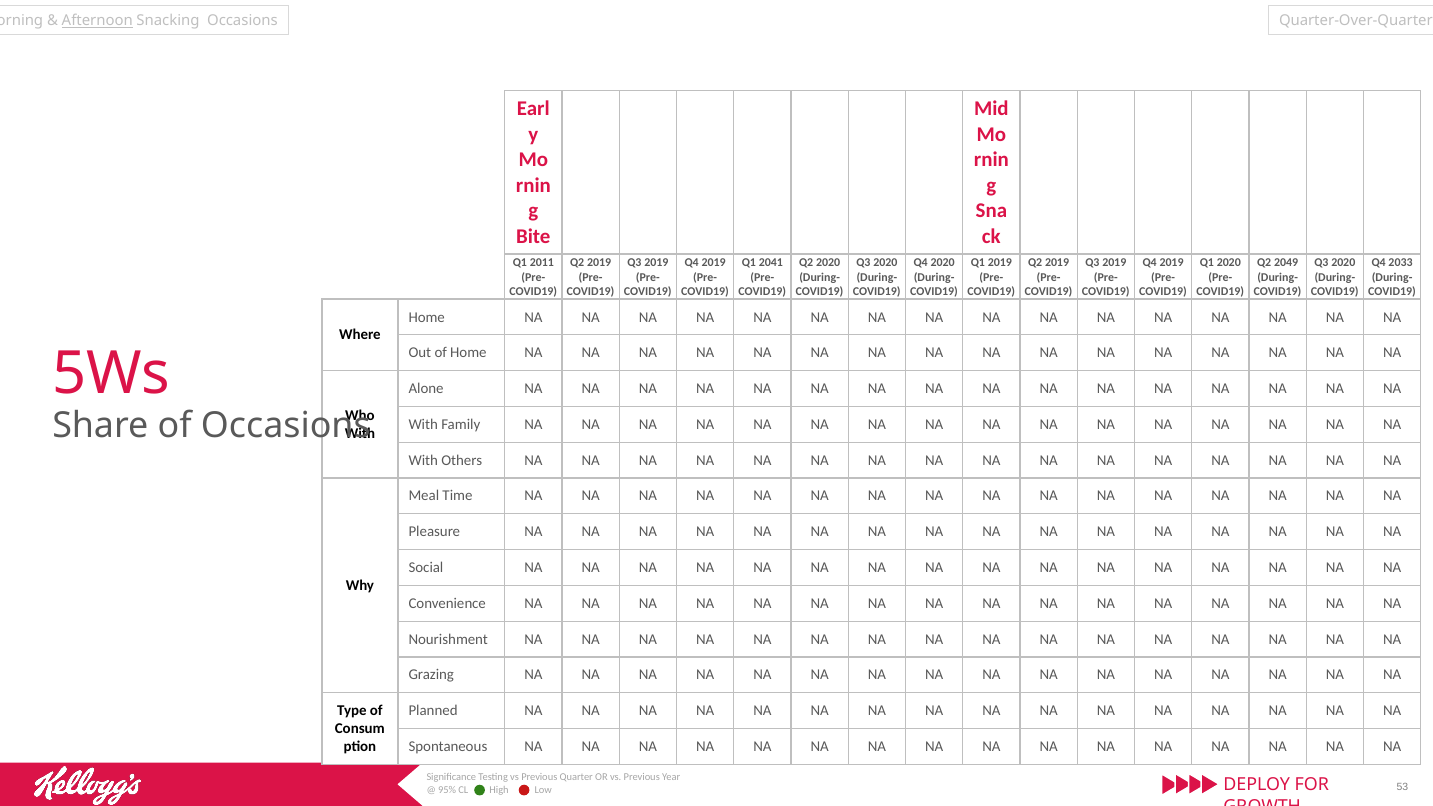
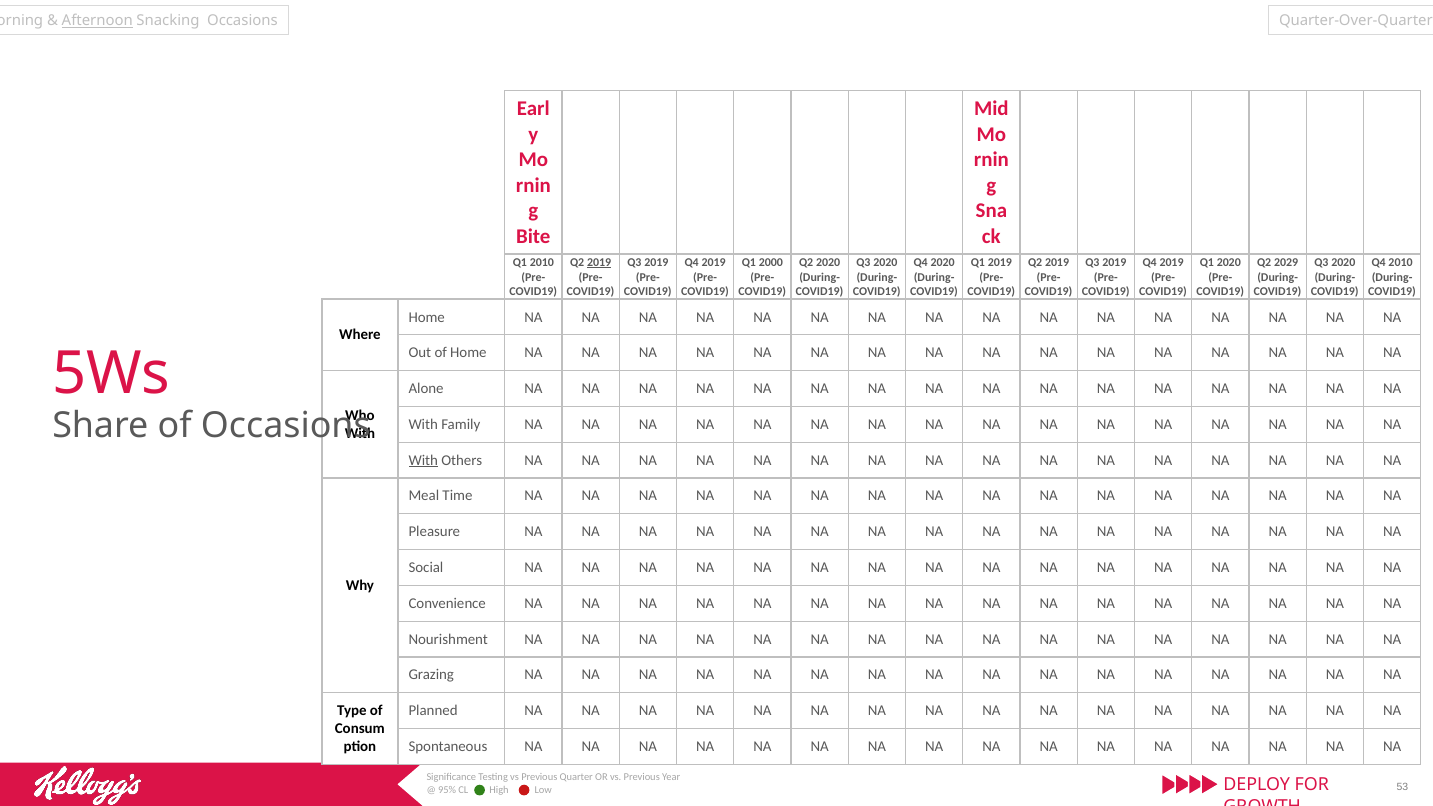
Q1 2011: 2011 -> 2010 (542, 263)
2019 underline: none -> present (599, 263)
2041: 2041 -> 2000 (771, 263)
2049: 2049 -> 2029 (1286, 263)
Q4 2033: 2033 -> 2010 (1401, 263)
With underline: none -> present (423, 460)
